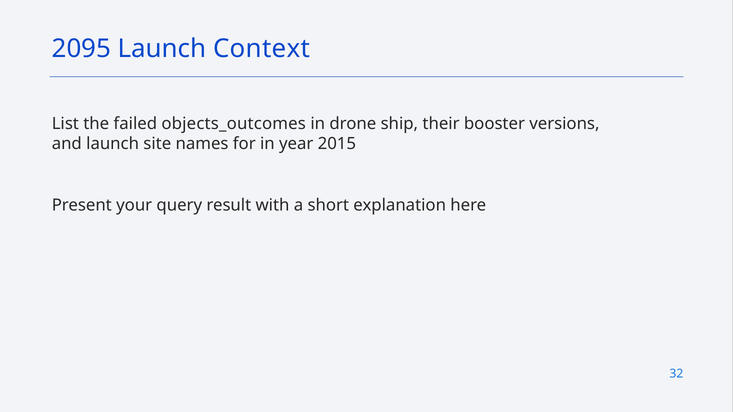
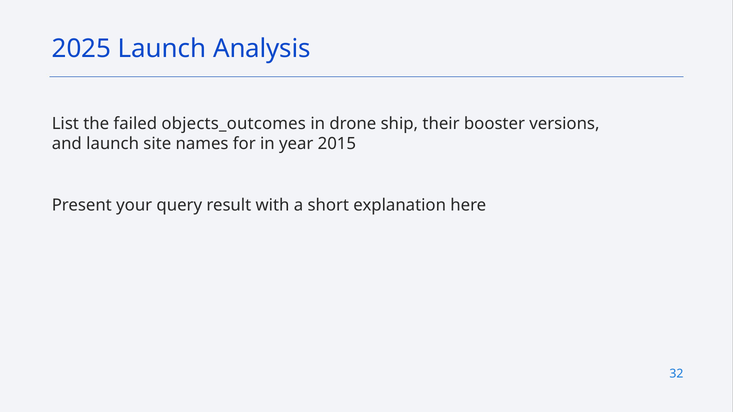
2095: 2095 -> 2025 (81, 49)
Context: Context -> Analysis (262, 49)
